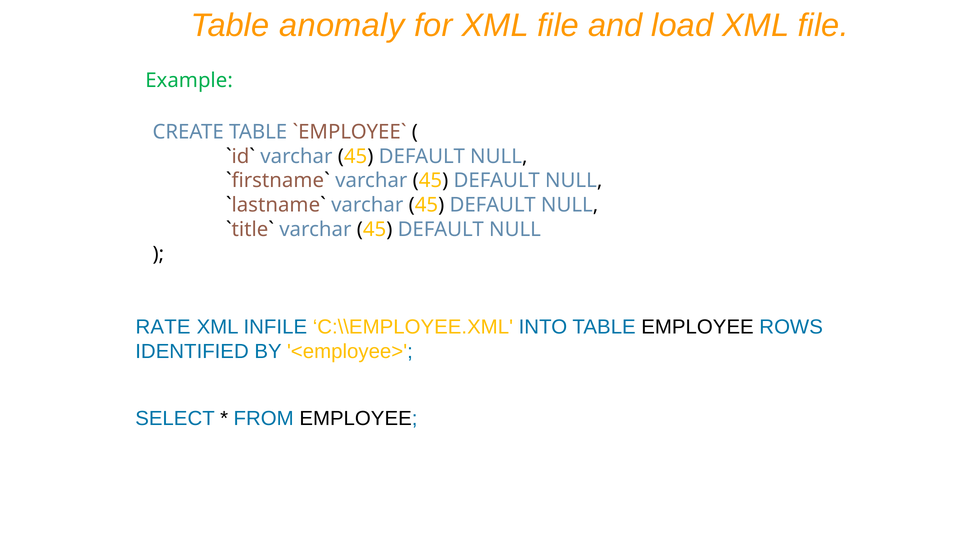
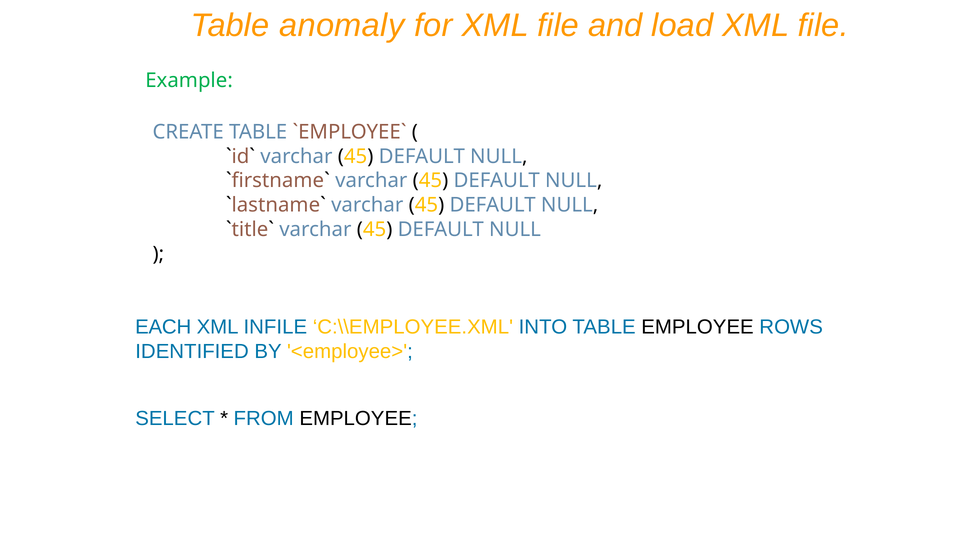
RATE: RATE -> EACH (163, 328)
